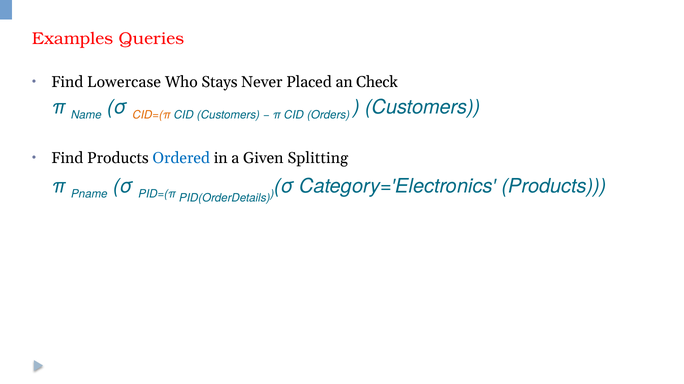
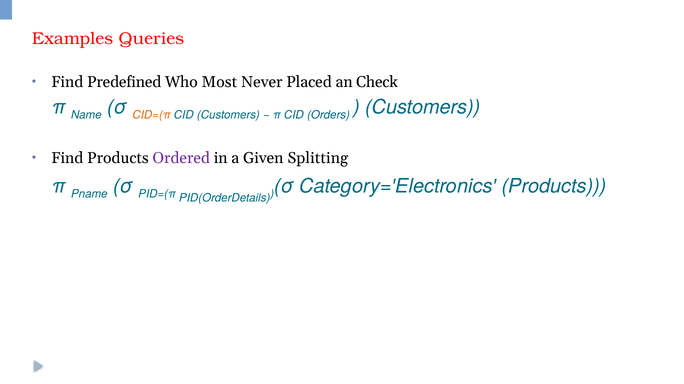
Lowercase: Lowercase -> Predefined (124, 82)
Stays: Stays -> Most (219, 82)
Ordered colour: blue -> purple (181, 158)
